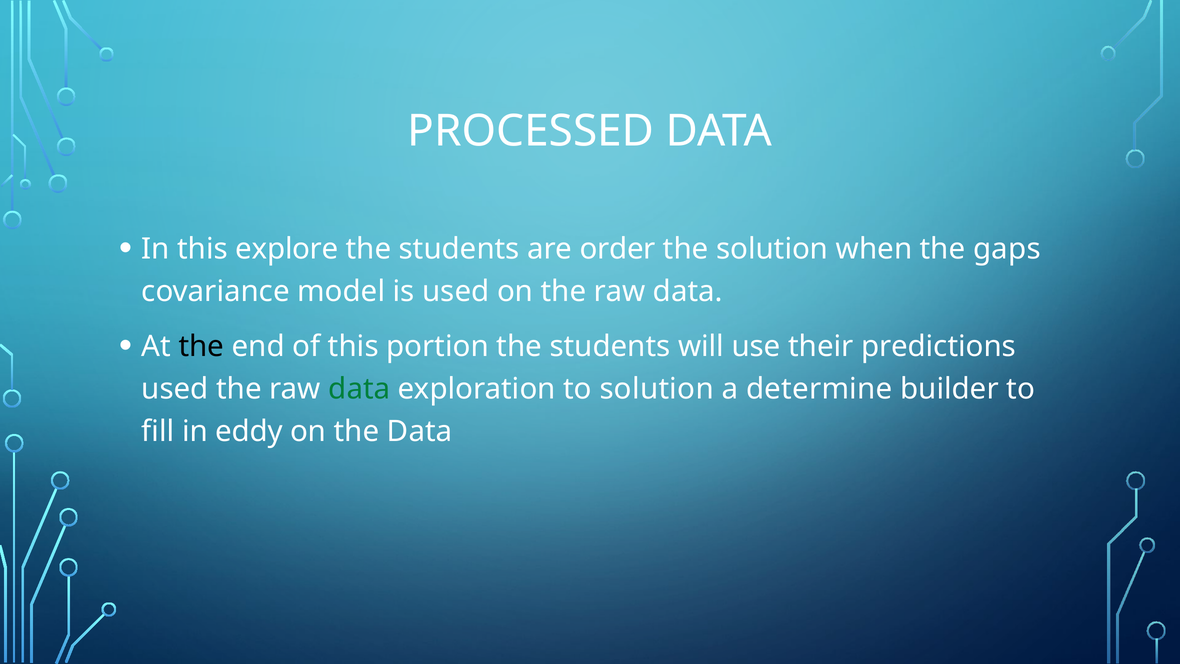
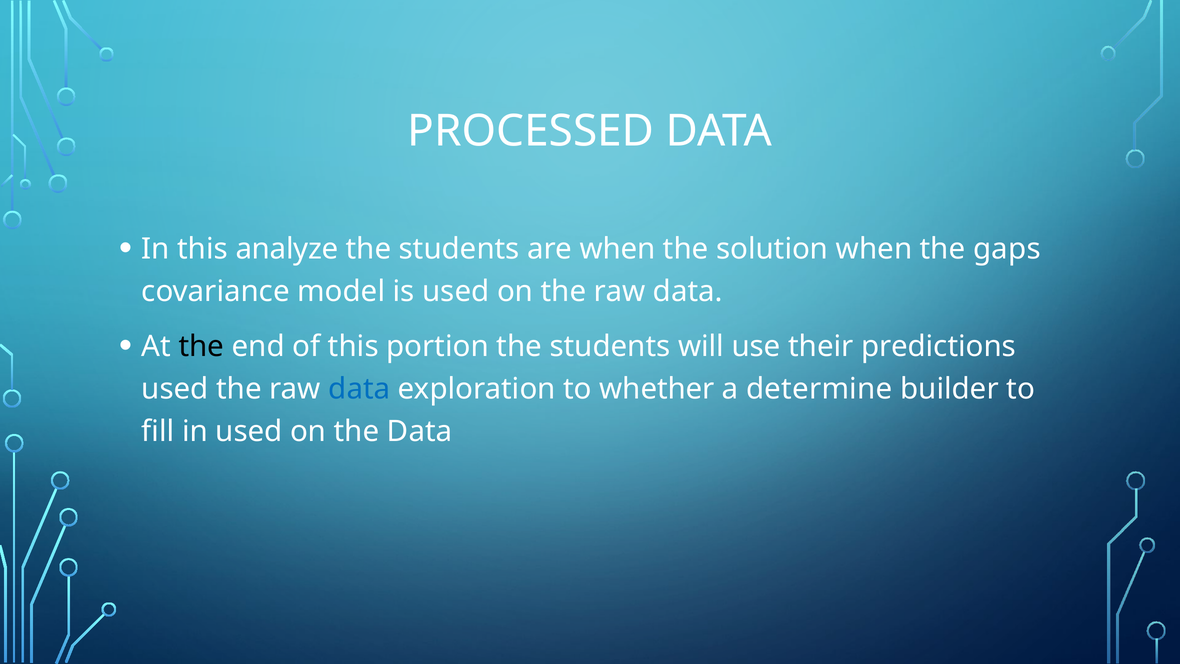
explore: explore -> analyze (287, 249)
are order: order -> when (618, 249)
data colour: green -> blue (359, 389)
to solution: solution -> whether (657, 389)
in eddy: eddy -> used (249, 431)
